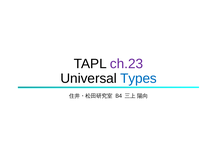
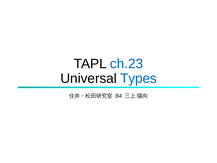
ch.23 colour: purple -> blue (127, 64)
